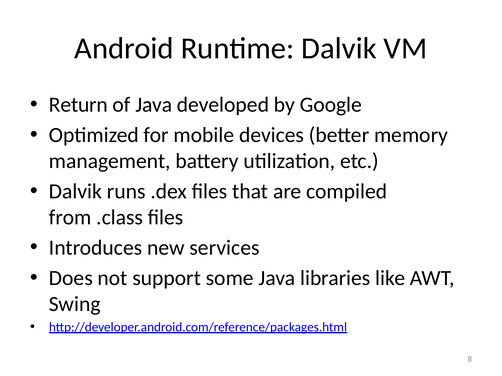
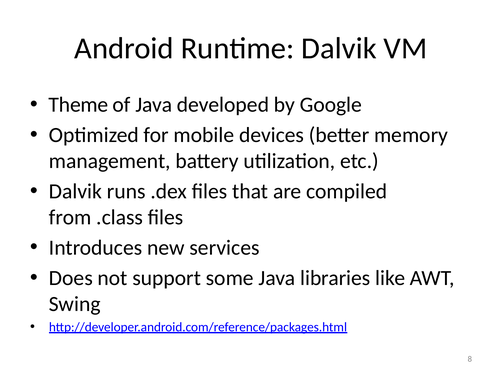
Return: Return -> Theme (78, 105)
